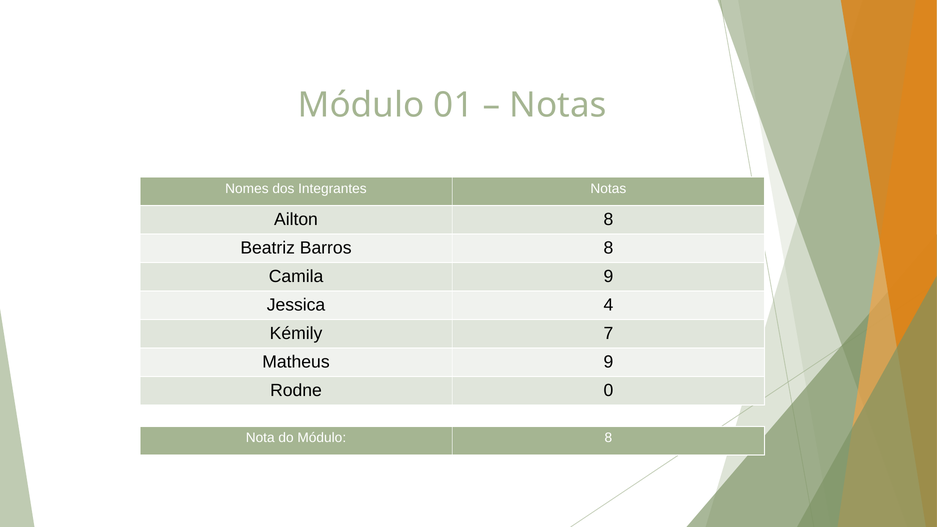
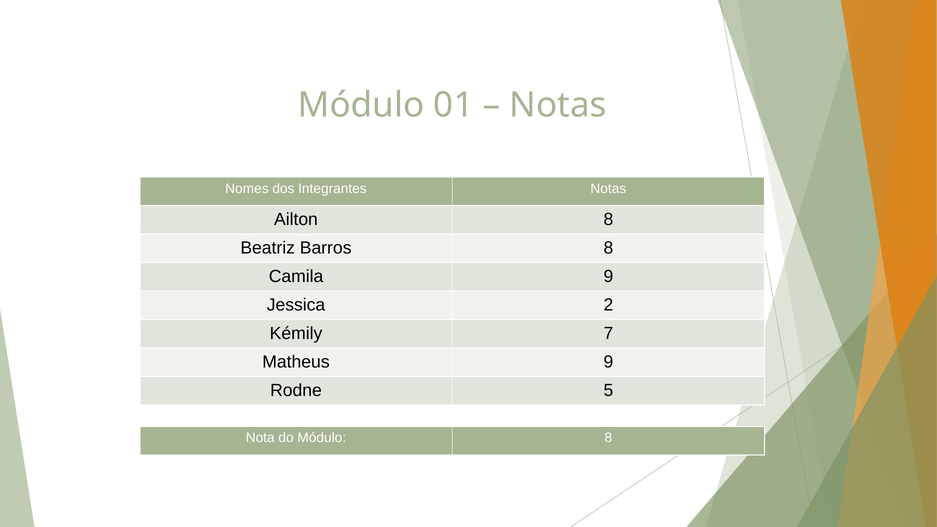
4: 4 -> 2 (608, 305)
0: 0 -> 5 (608, 390)
